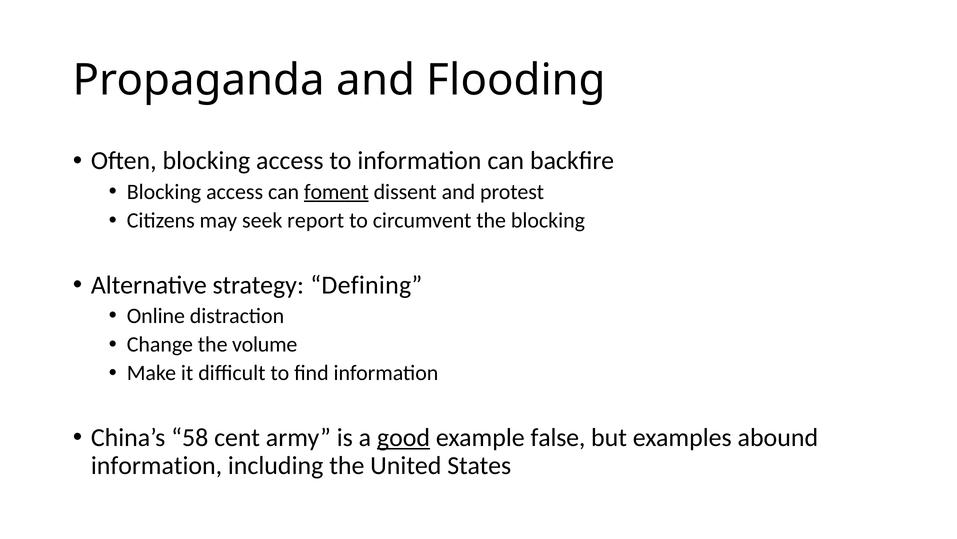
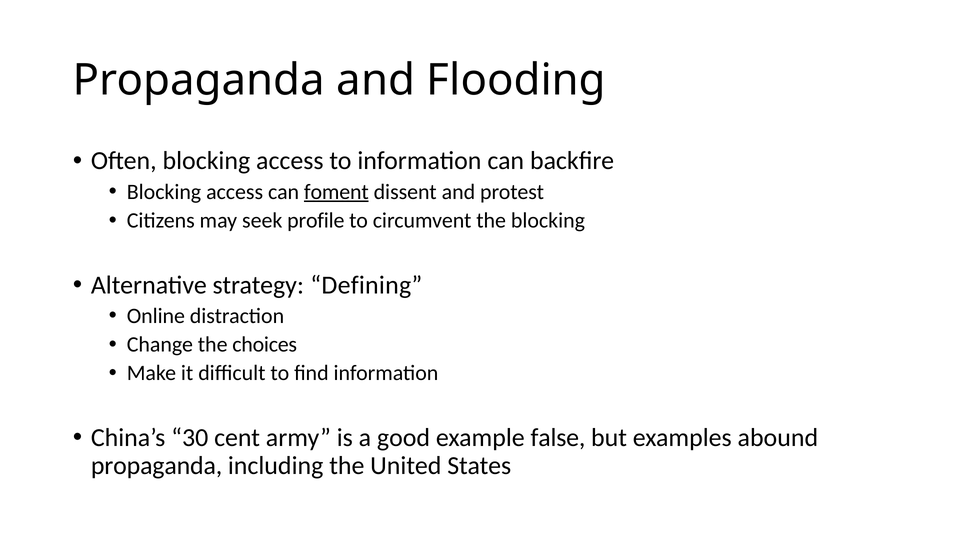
report: report -> profile (316, 220)
volume: volume -> choices (265, 344)
58: 58 -> 30 (190, 437)
good underline: present -> none (403, 437)
information: information -> propaganda (157, 465)
